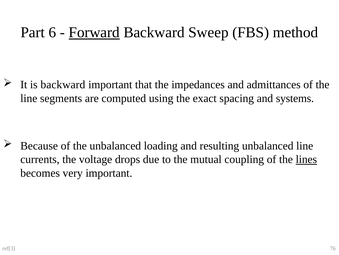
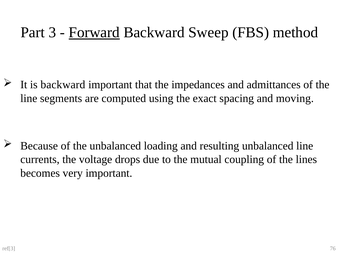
6: 6 -> 3 (52, 32)
systems: systems -> moving (295, 98)
lines underline: present -> none (306, 159)
